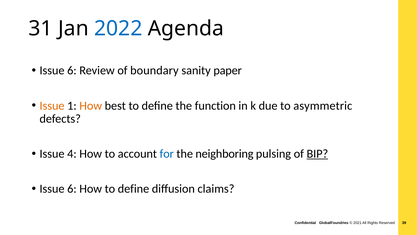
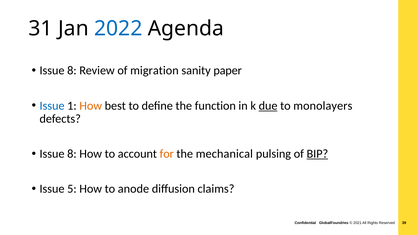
6: 6 -> 8 (72, 70)
boundary: boundary -> migration (154, 70)
Issue colour: orange -> blue (52, 105)
due underline: none -> present (268, 105)
asymmetric: asymmetric -> monolayers (323, 105)
4: 4 -> 8 (72, 154)
for colour: blue -> orange (167, 154)
neighboring: neighboring -> mechanical (224, 154)
6: 6 -> 5 (72, 189)
How to define: define -> anode (133, 189)
